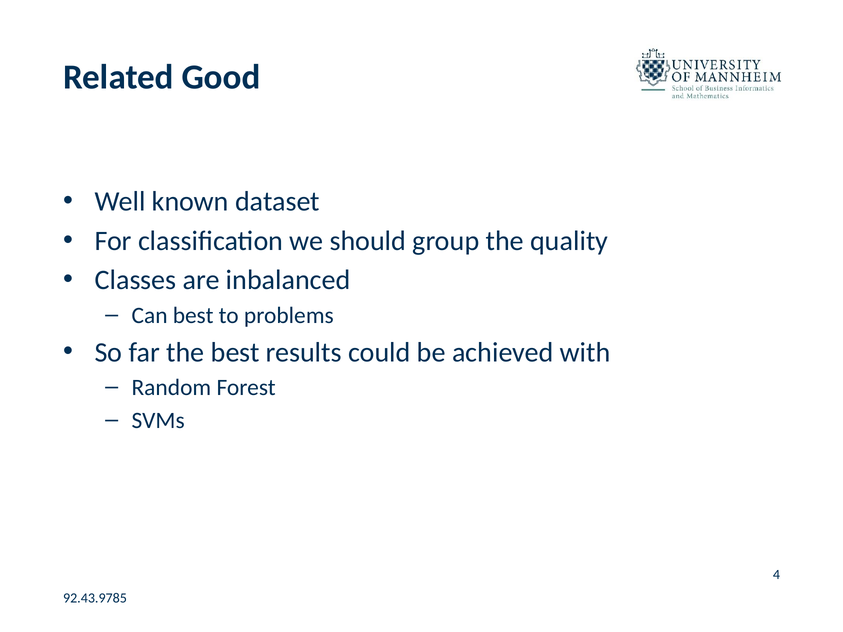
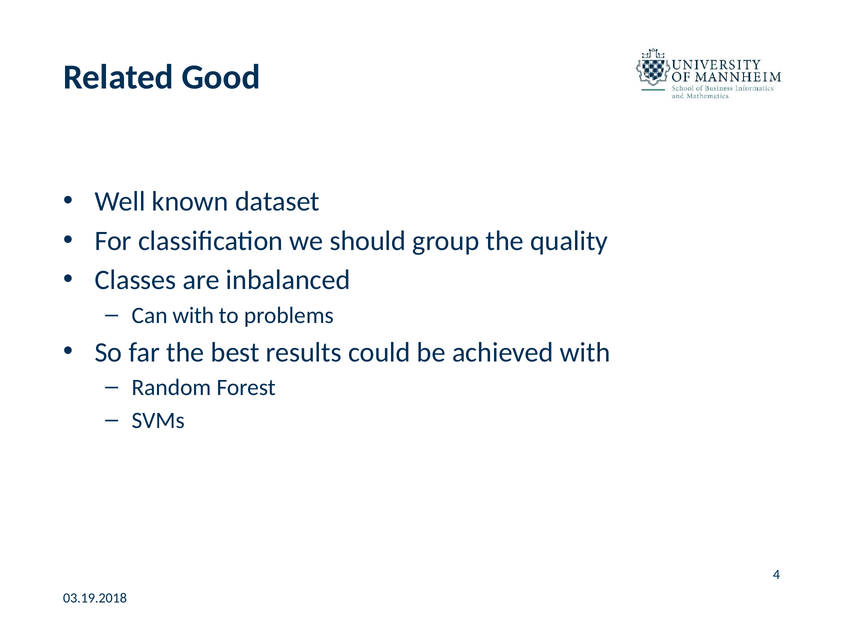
Can best: best -> with (193, 316)
92.43.9785: 92.43.9785 -> 03.19.2018 (95, 598)
